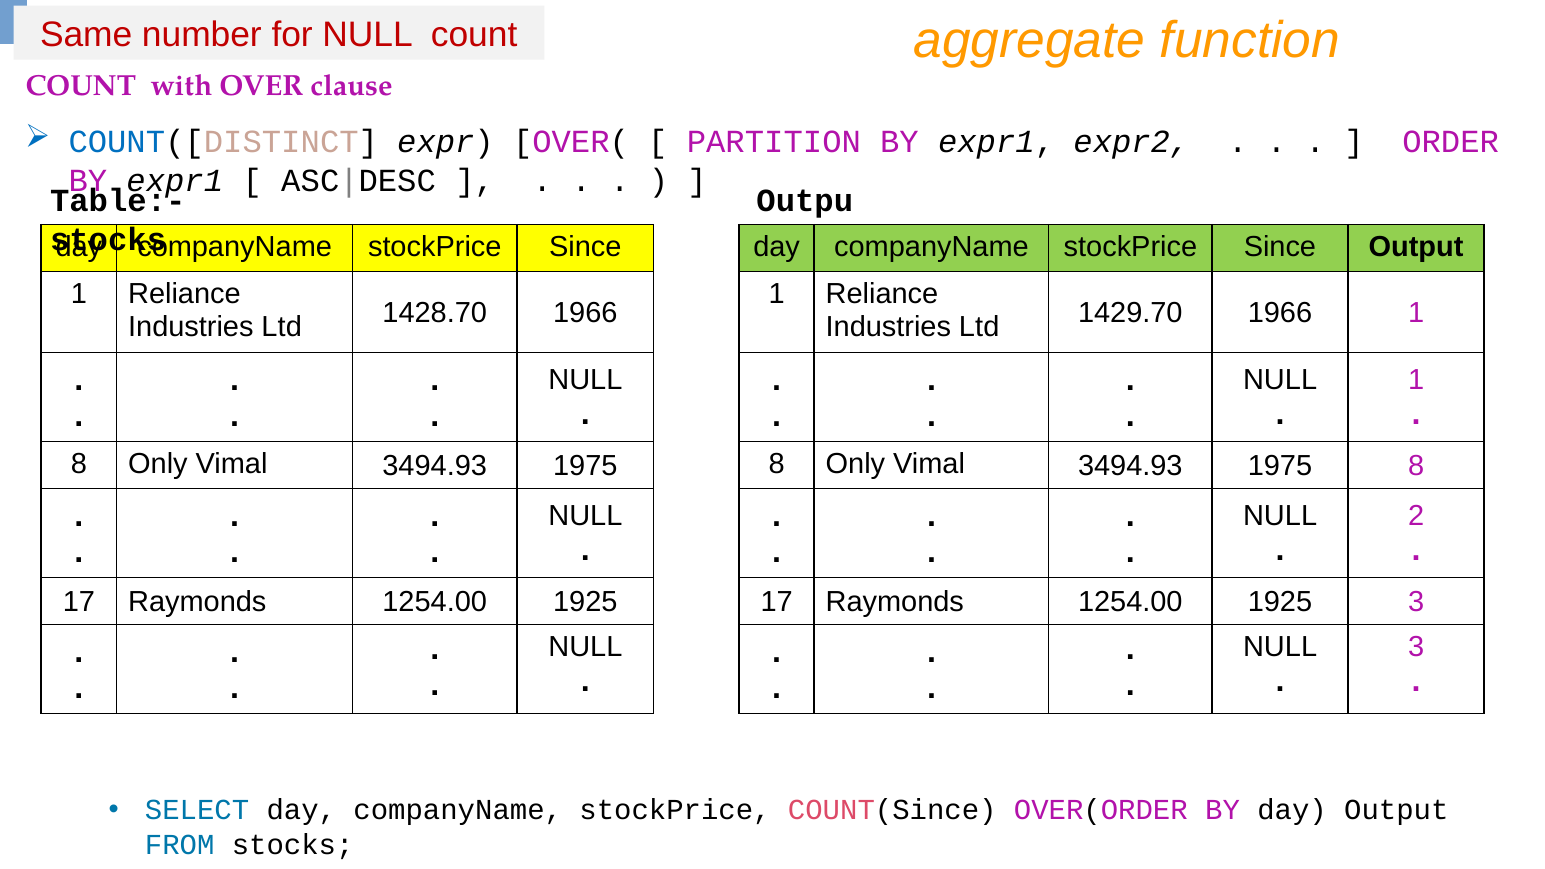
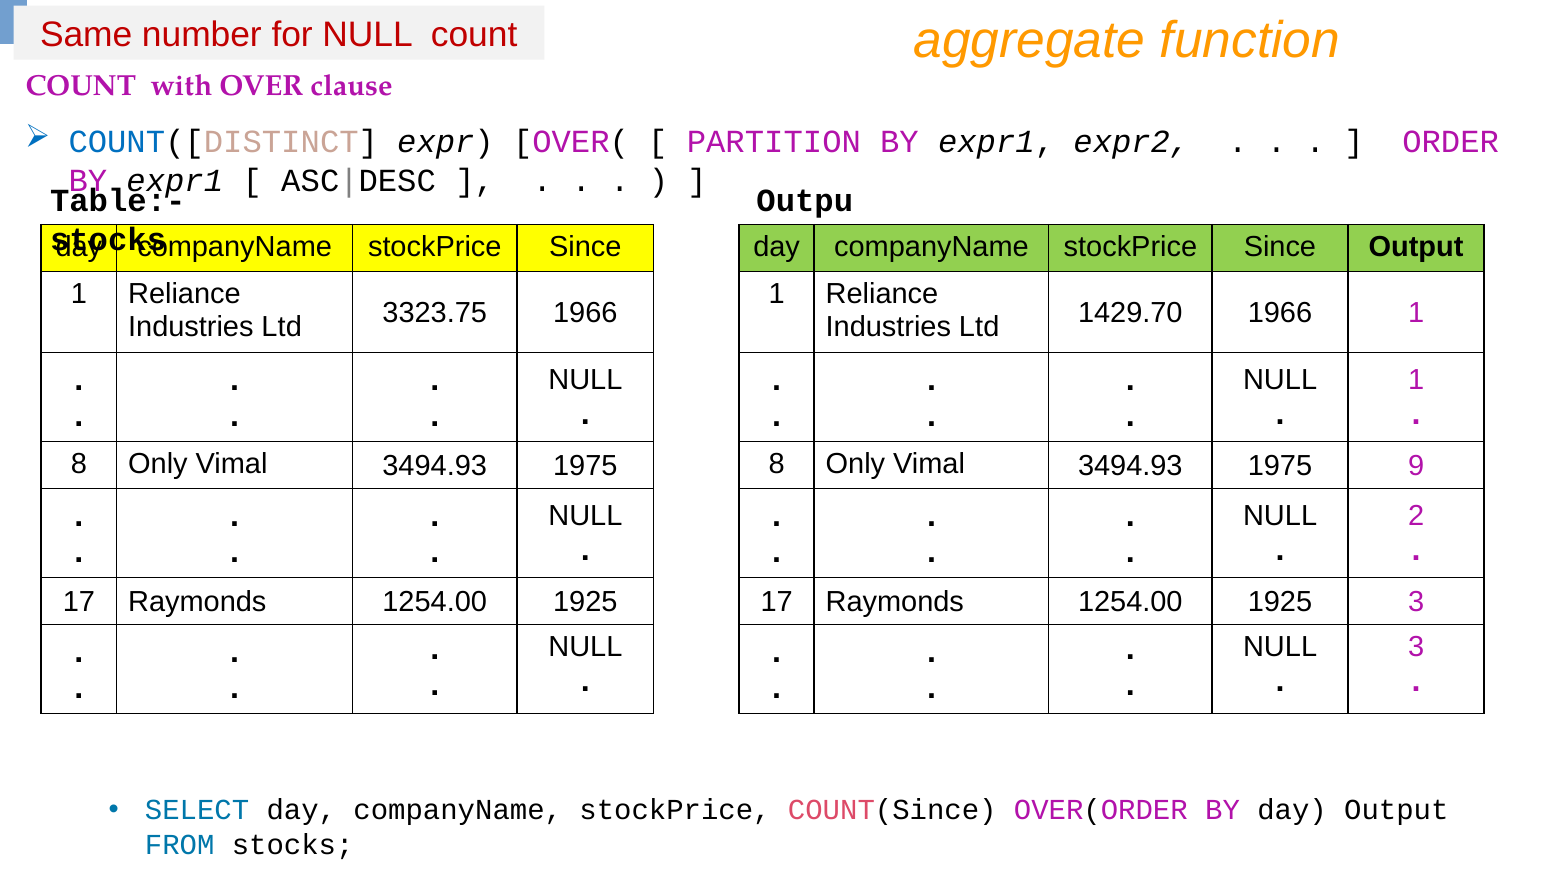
1428.70: 1428.70 -> 3323.75 (435, 313)
1975 8: 8 -> 9 (1416, 466)
